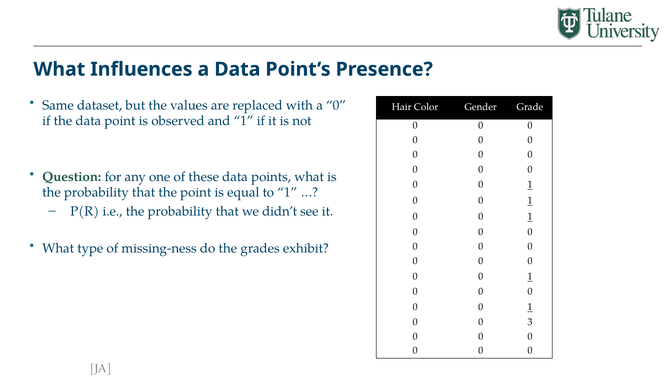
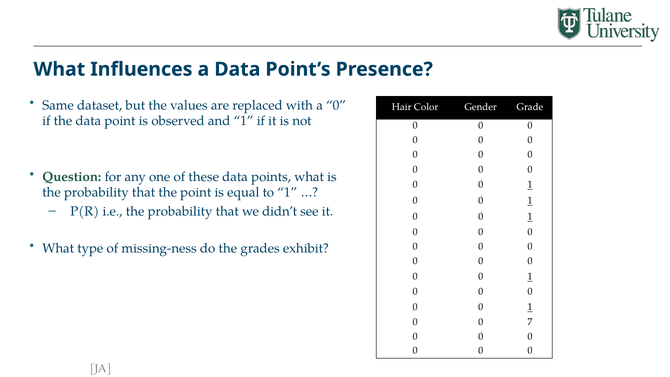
3: 3 -> 7 (530, 322)
